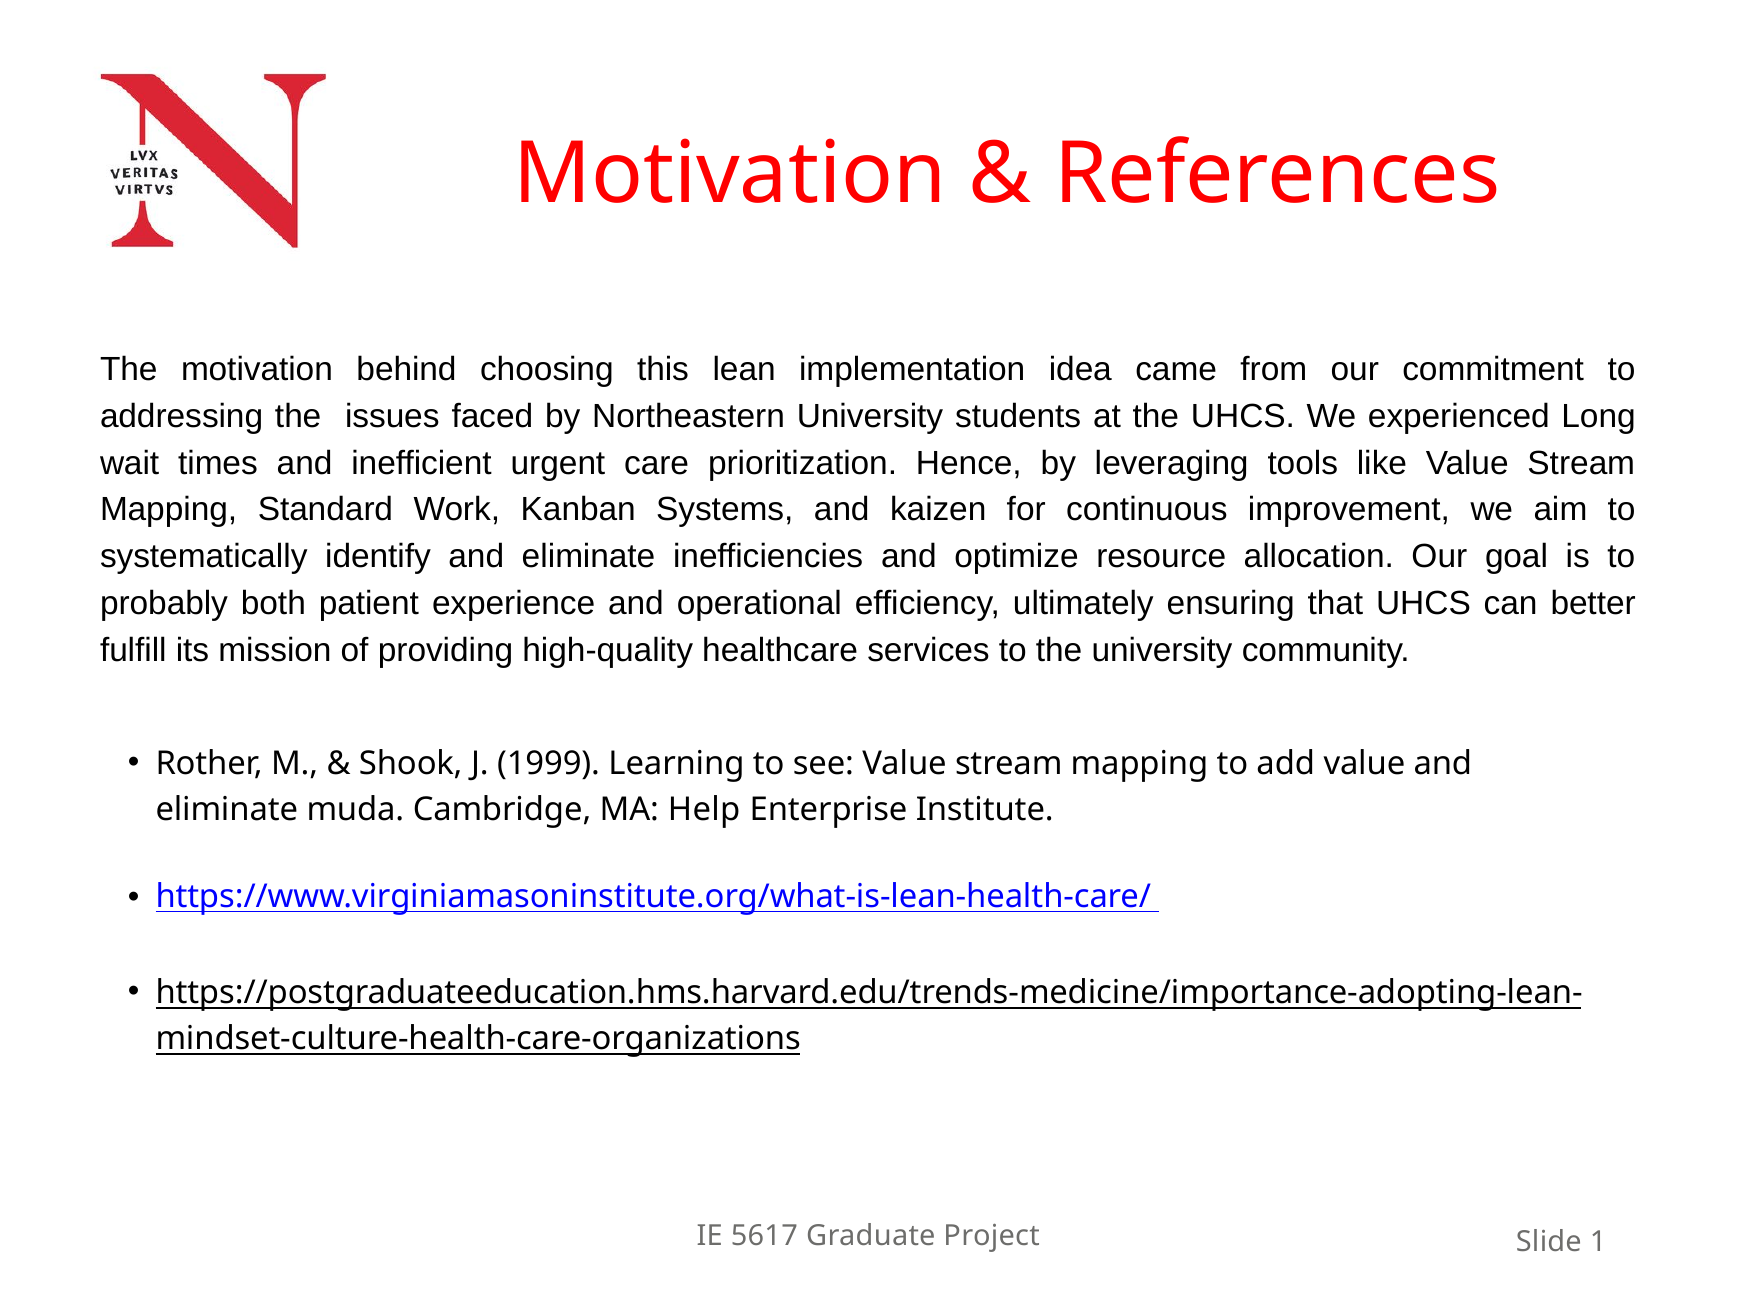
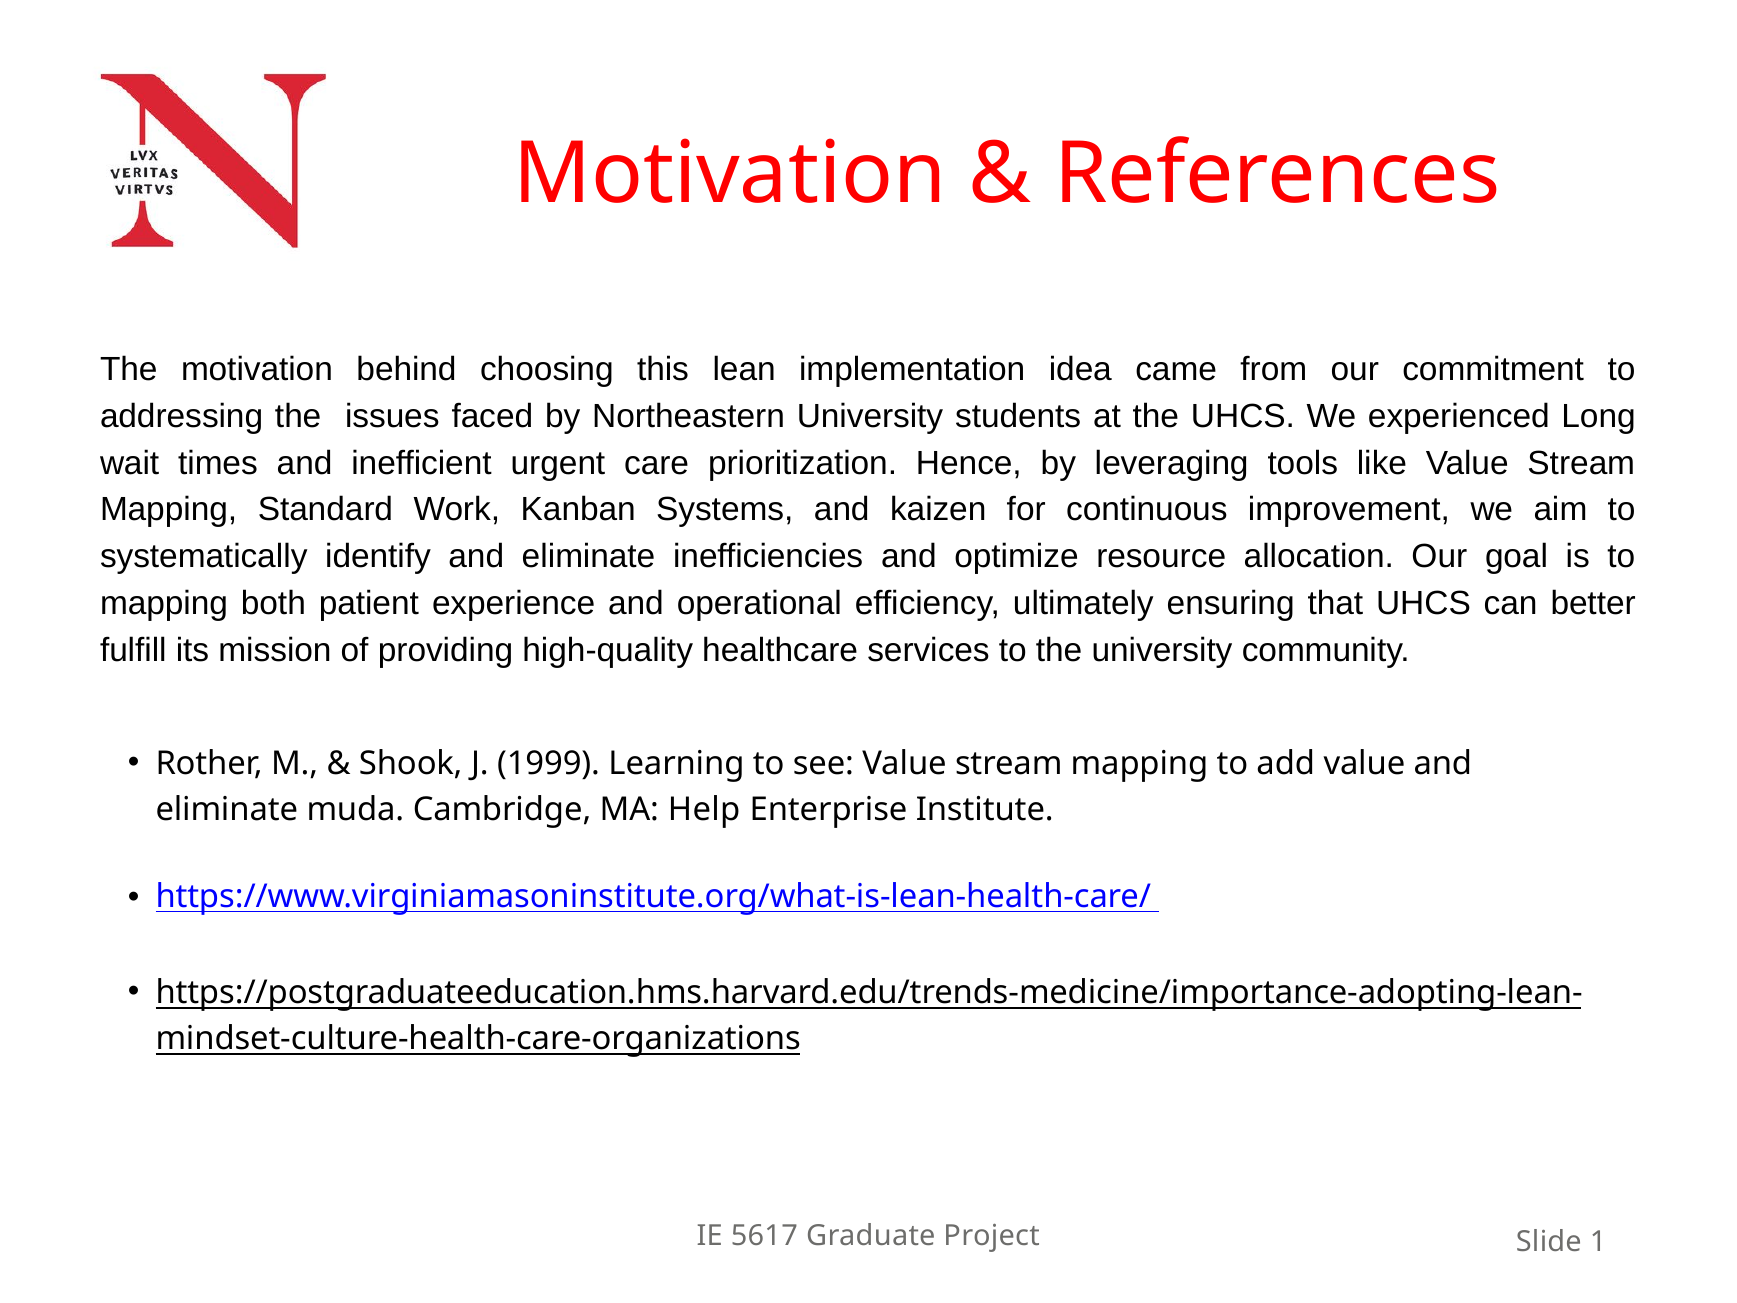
probably: probably -> mapping (164, 604)
